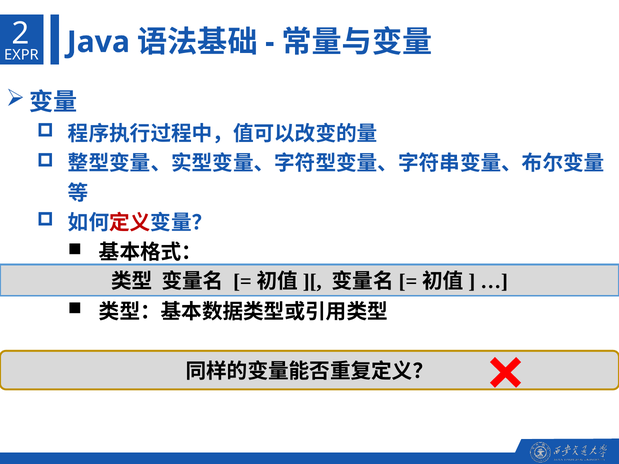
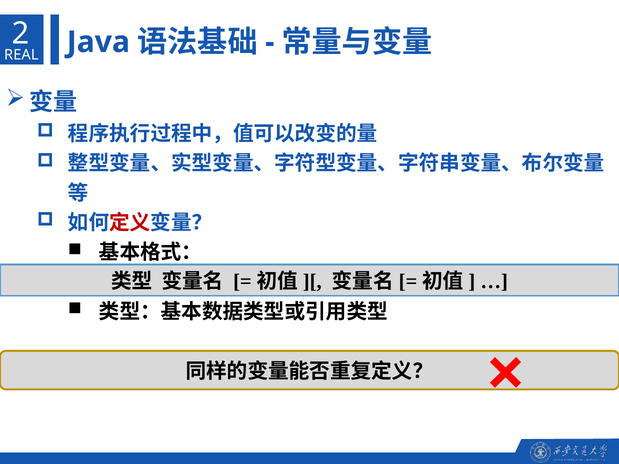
EXPR: EXPR -> REAL (21, 55)
